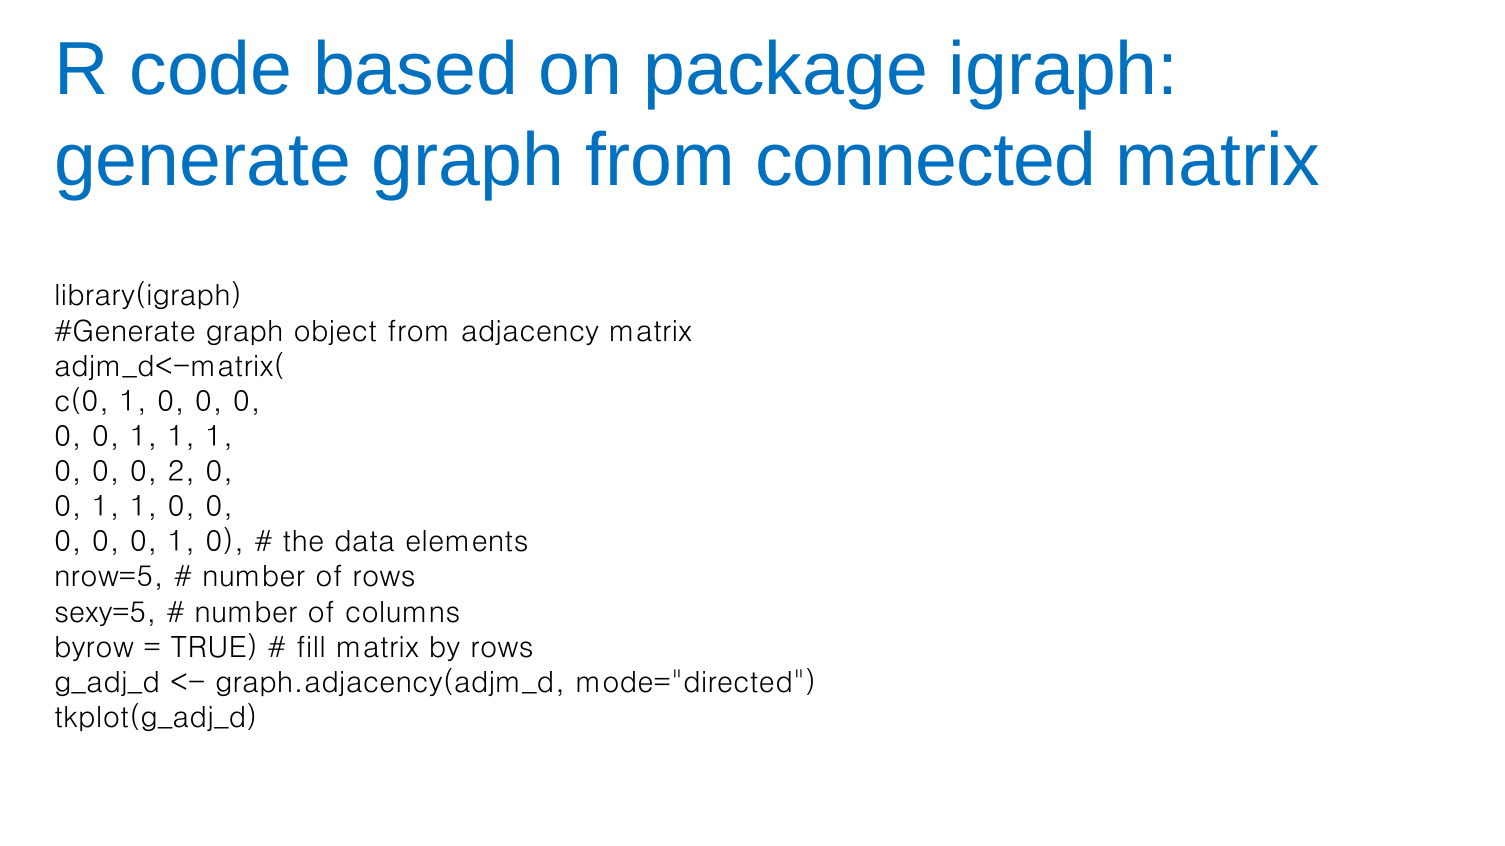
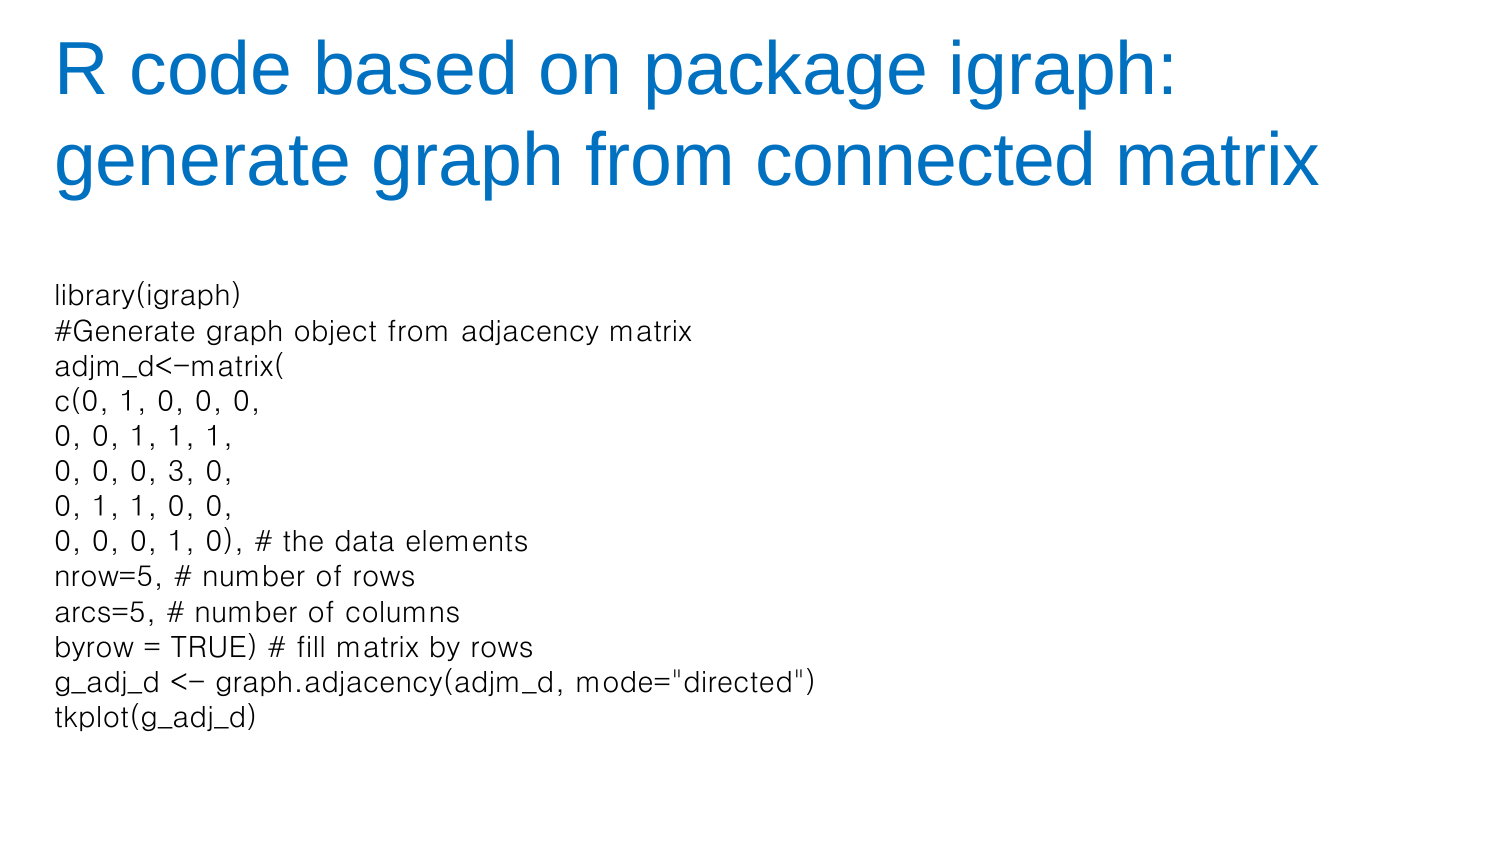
2: 2 -> 3 (182, 472)
sexy=5: sexy=5 -> arcs=5 (105, 613)
